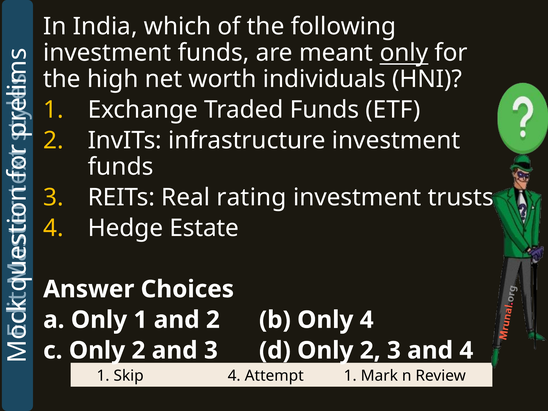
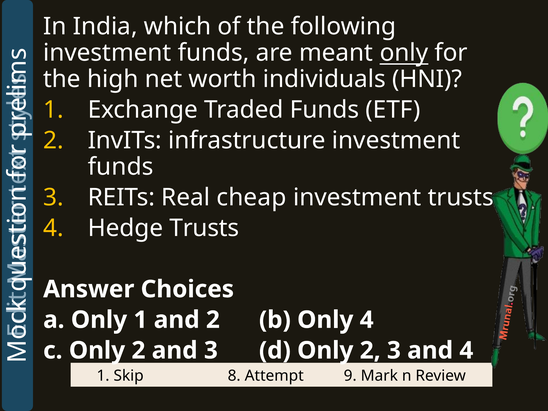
rating: rating -> cheap (251, 197)
Hedge Estate: Estate -> Trusts (204, 228)
4: 4 -> 8 (234, 376)
1: 1 -> 9 (350, 376)
